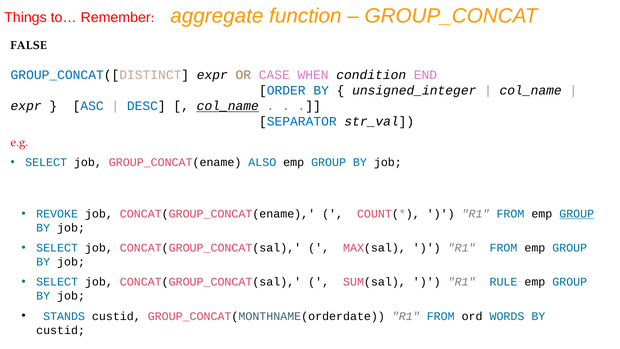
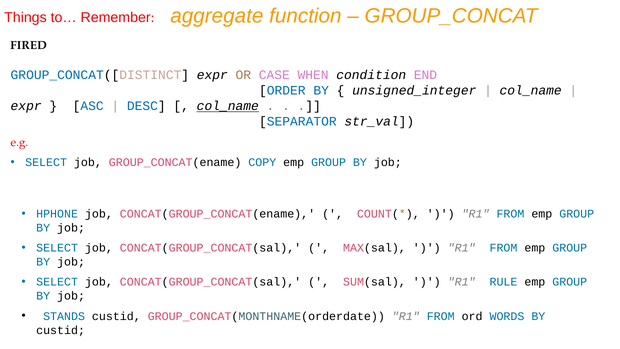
FALSE: FALSE -> FIRED (29, 45)
ALSO: ALSO -> COPY (262, 162)
REVOKE: REVOKE -> HPHONE (57, 214)
GROUP underline: present -> none (577, 214)
